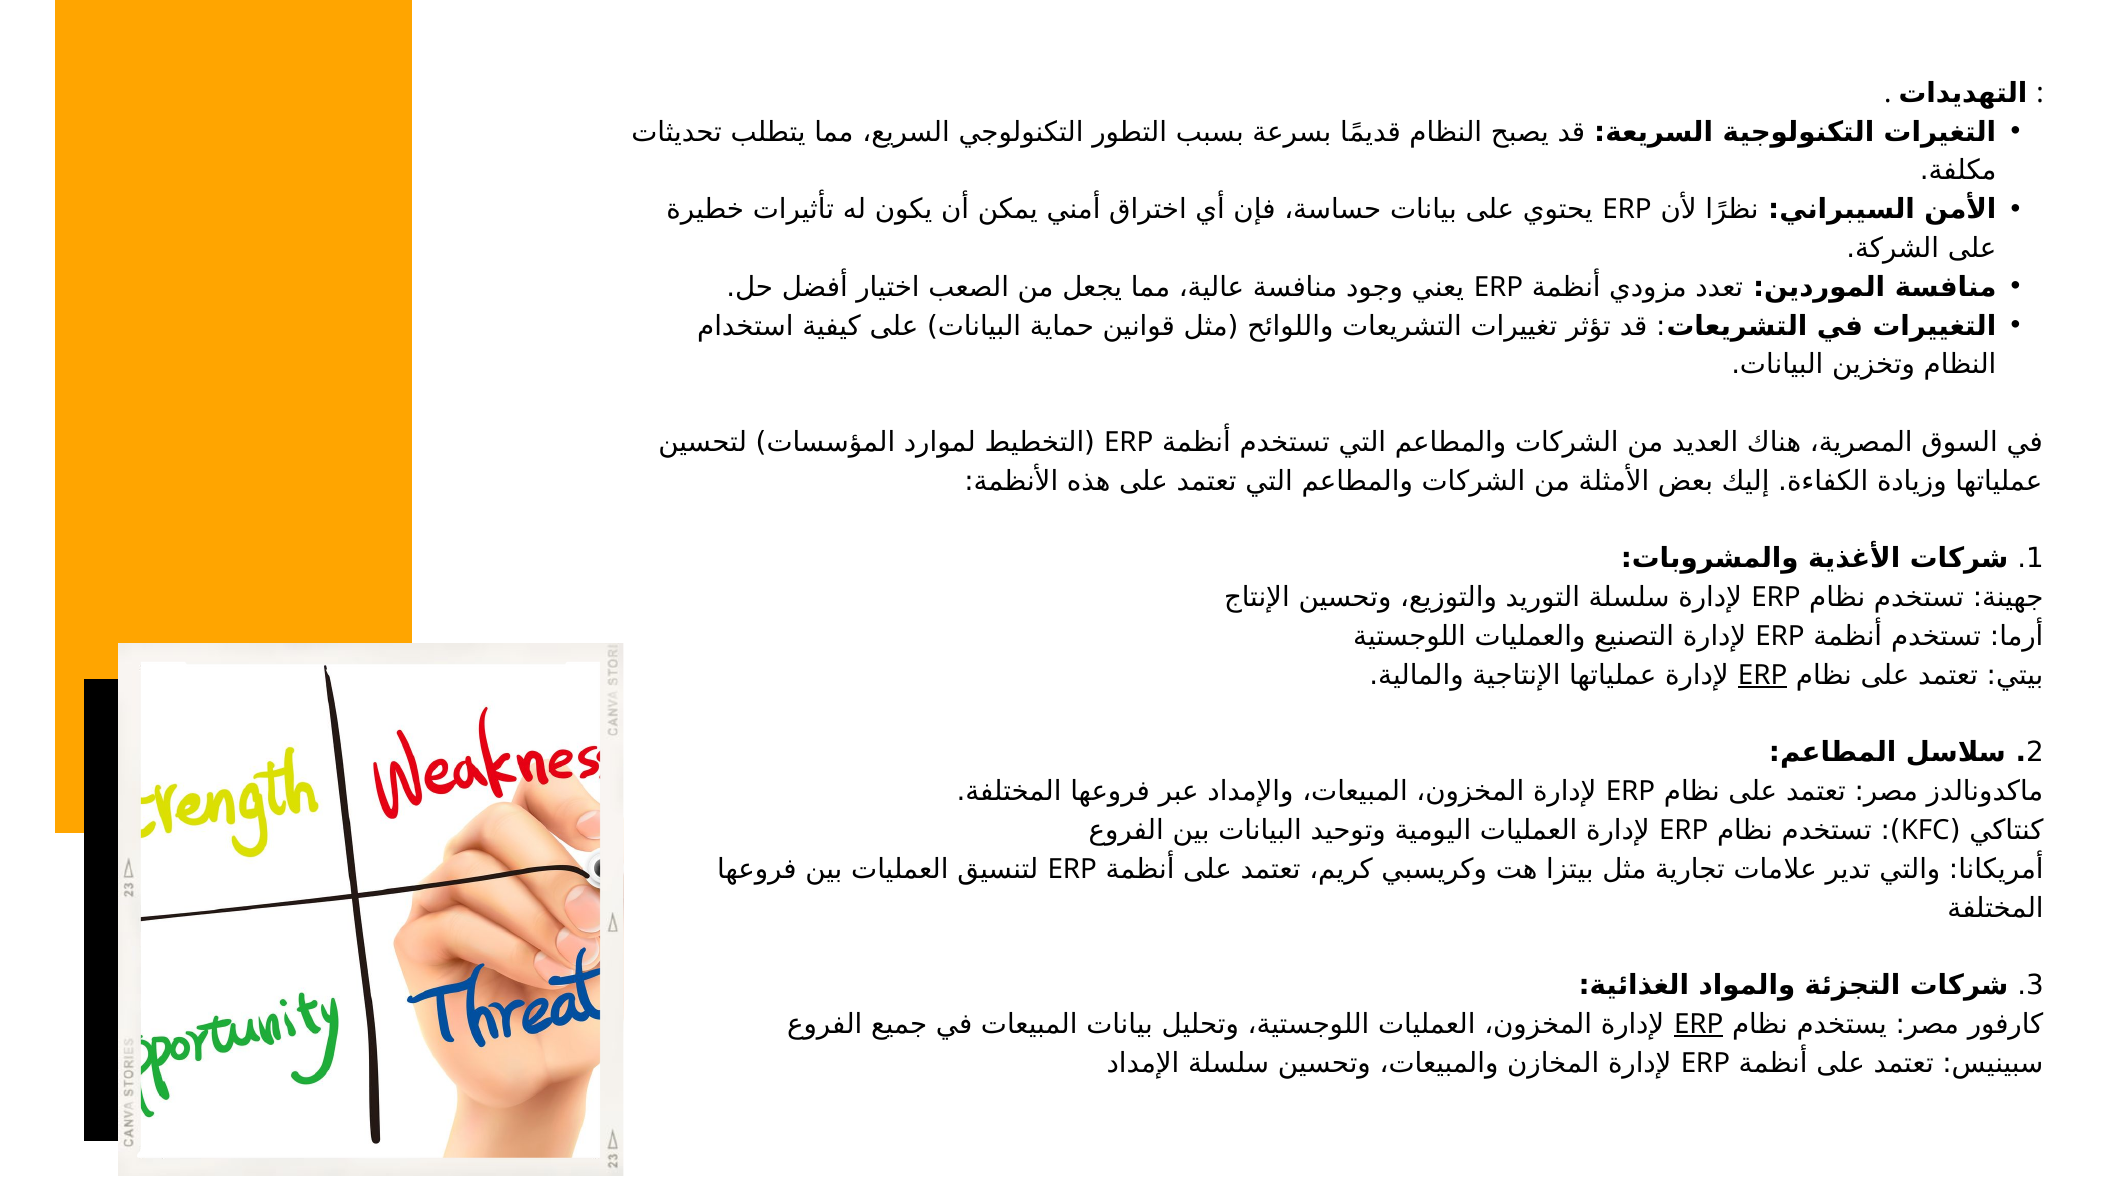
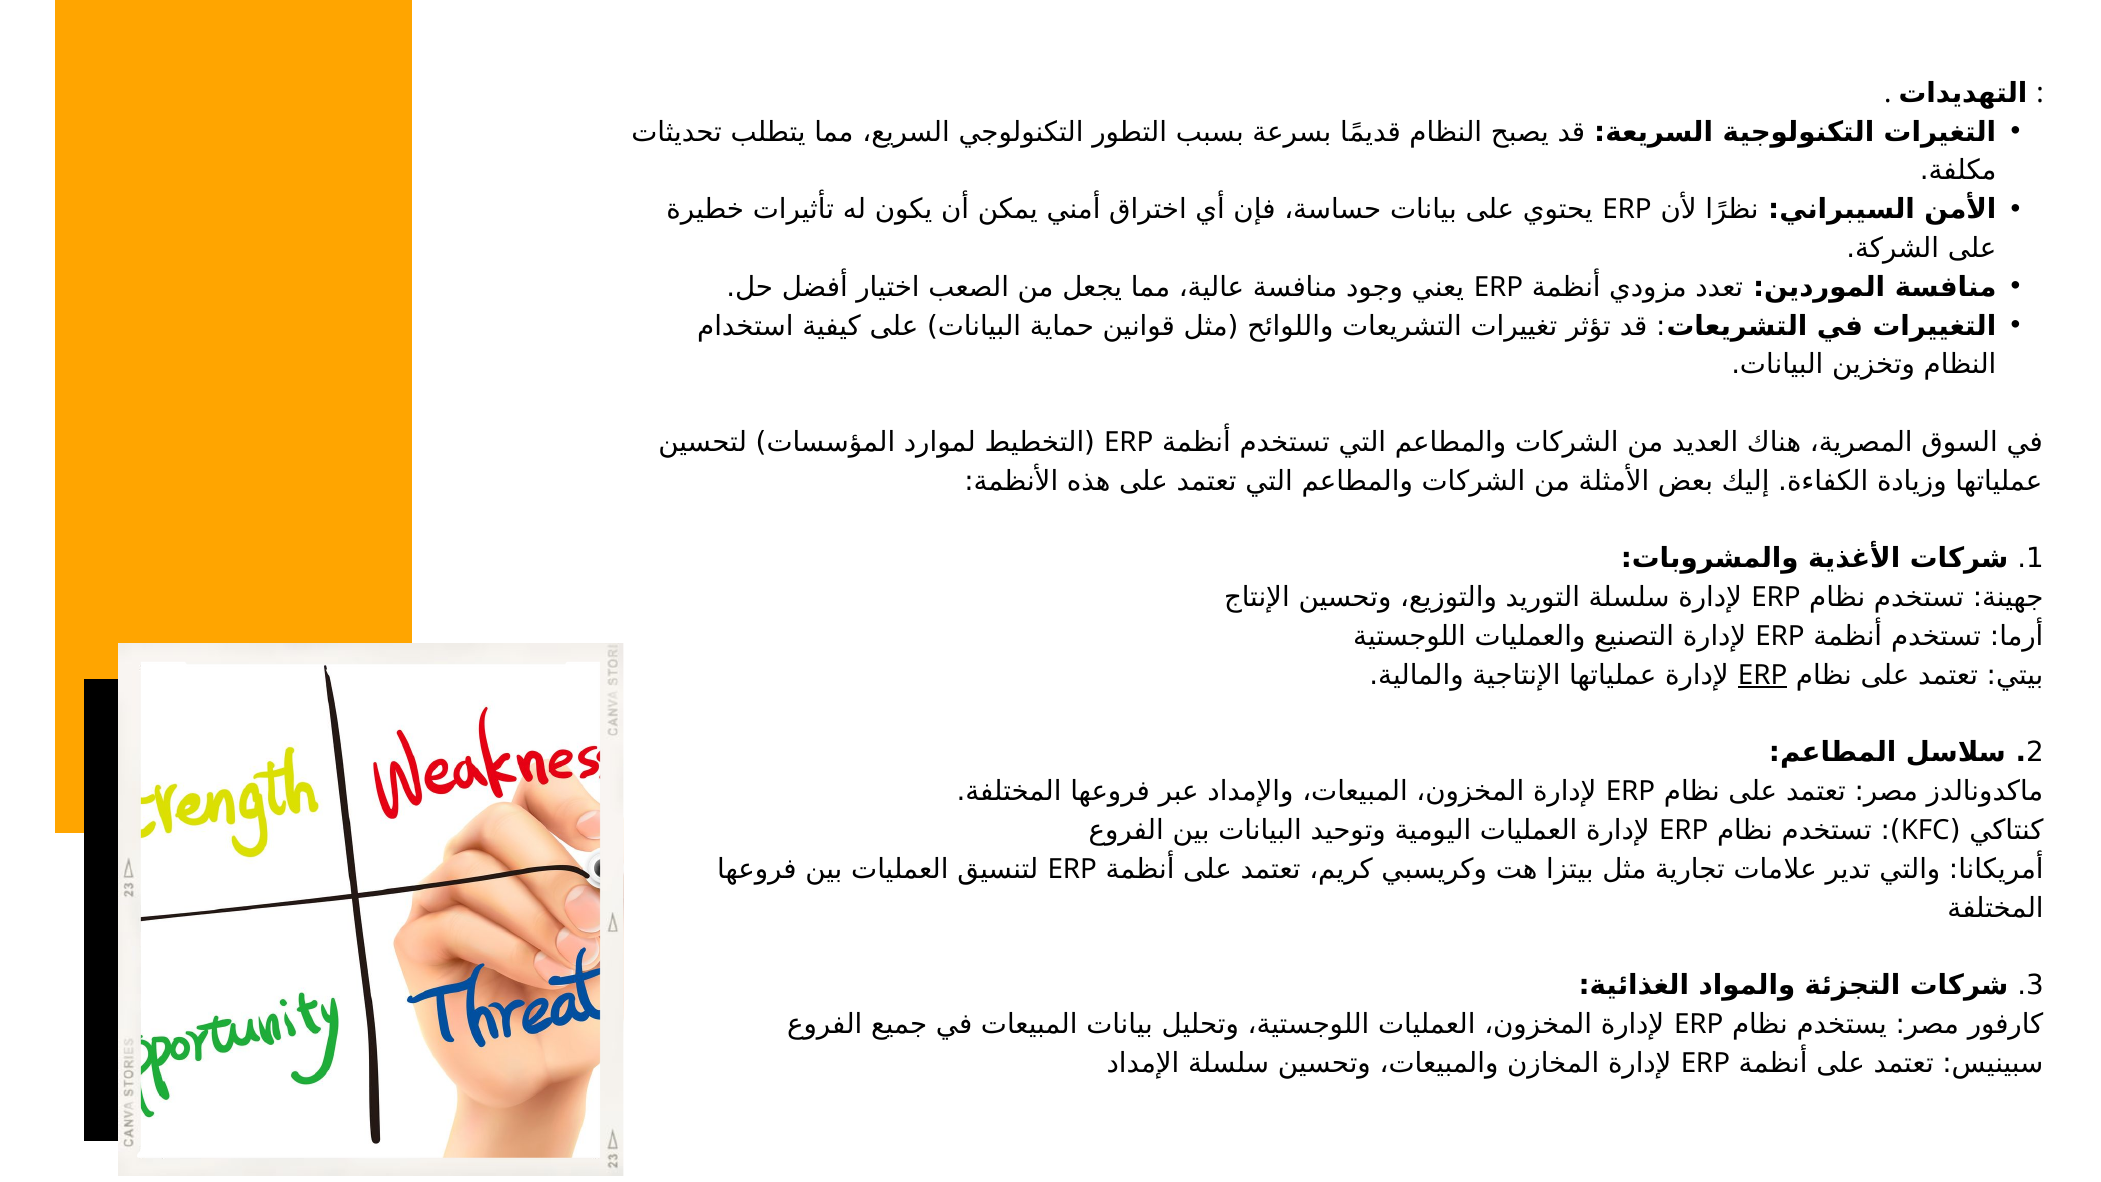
ERP underline: present -> none (1699, 1024)
